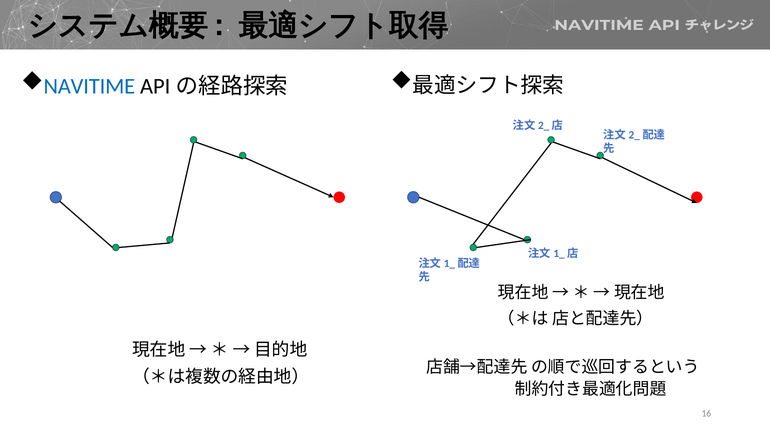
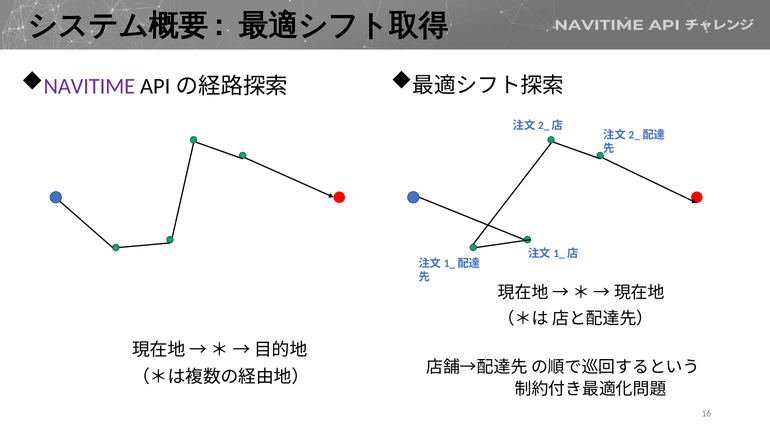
NAVITIME colour: blue -> purple (89, 86)
